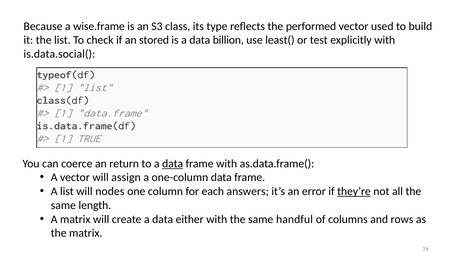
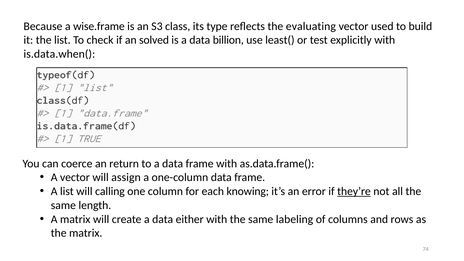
performed: performed -> evaluating (311, 26)
stored: stored -> solved (154, 40)
is.data.social(: is.data.social( -> is.data.when( (59, 54)
data underline: present -> none (173, 164)
nodes: nodes -> calling (110, 191)
answers: answers -> knowing (248, 191)
handful: handful -> labeling (295, 219)
